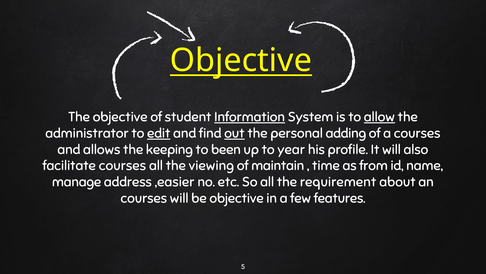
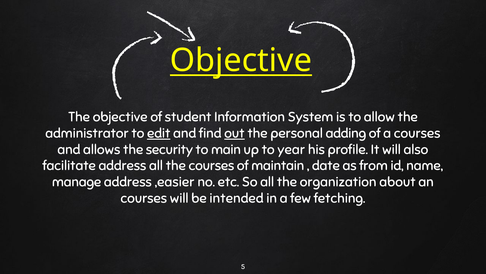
Information underline: present -> none (250, 117)
allow underline: present -> none (379, 117)
keeping: keeping -> security (169, 149)
been: been -> main (226, 149)
facilitate courses: courses -> address (122, 165)
the viewing: viewing -> courses (211, 165)
time: time -> date (326, 165)
requirement: requirement -> organization (338, 182)
be objective: objective -> intended (236, 198)
features: features -> fetching (340, 198)
